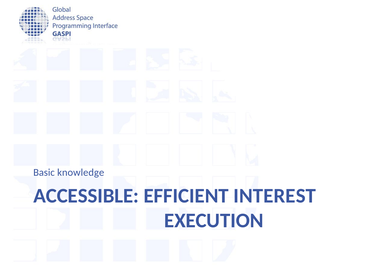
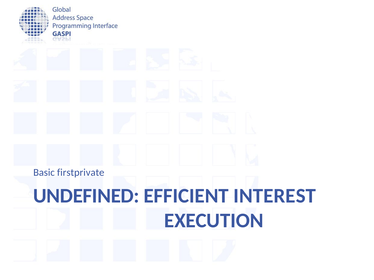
knowledge: knowledge -> firstprivate (81, 173)
ACCESSIBLE: ACCESSIBLE -> UNDEFINED (86, 196)
